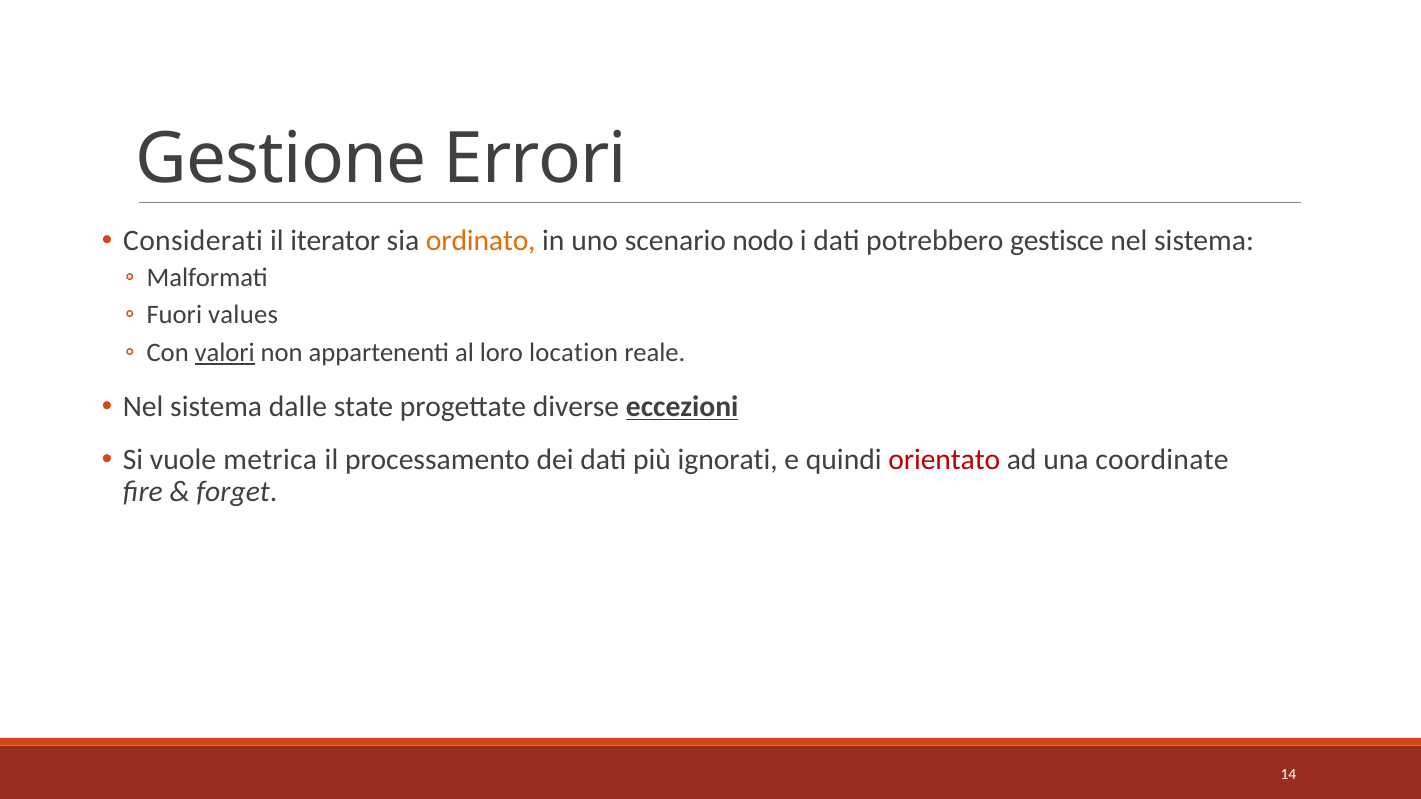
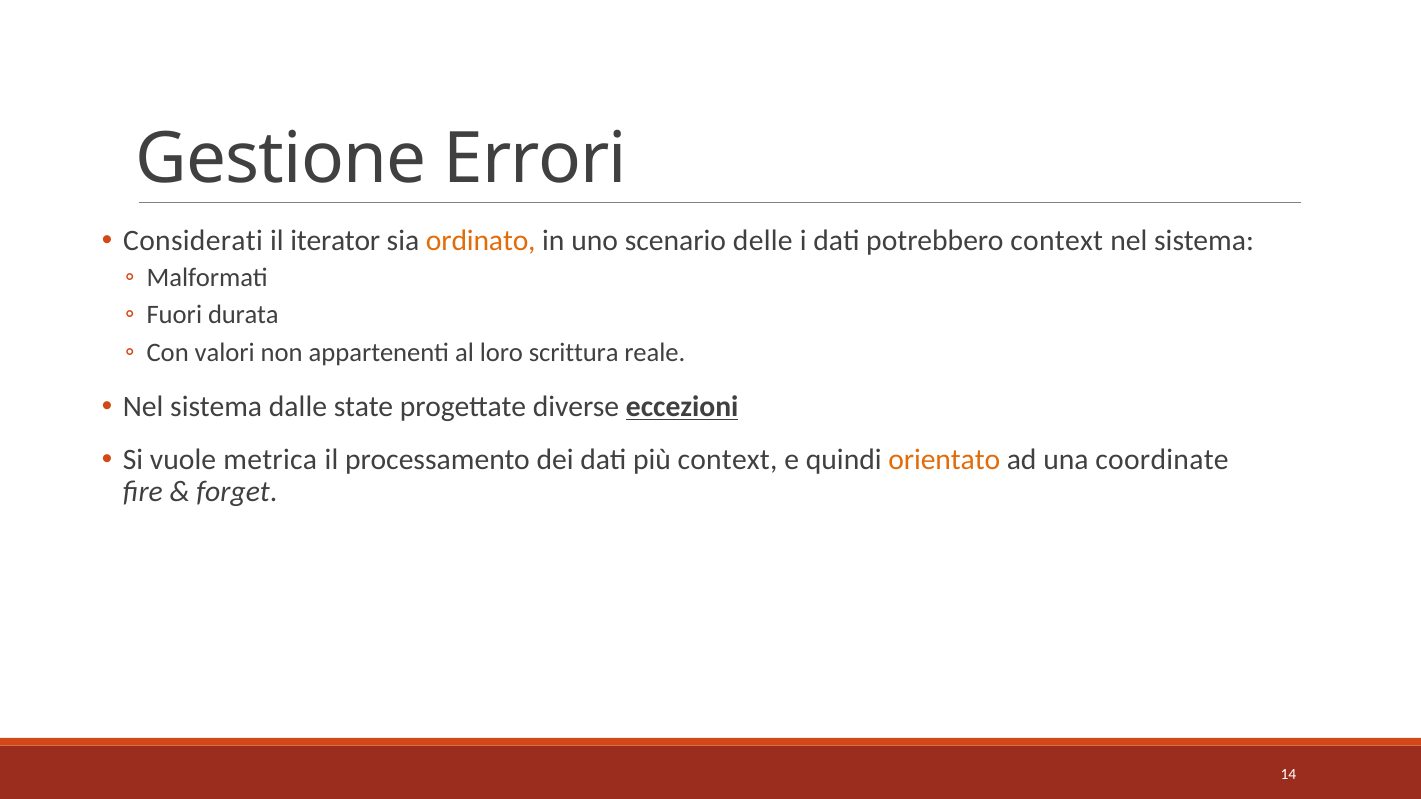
nodo: nodo -> delle (763, 241)
potrebbero gestisce: gestisce -> context (1057, 241)
values: values -> durata (243, 315)
valori underline: present -> none (225, 353)
location: location -> scrittura (574, 353)
più ignorati: ignorati -> context (728, 460)
orientato colour: red -> orange (944, 460)
